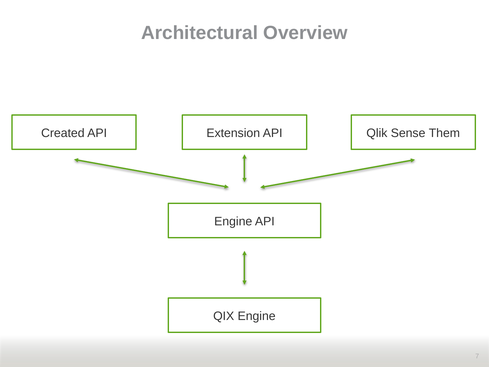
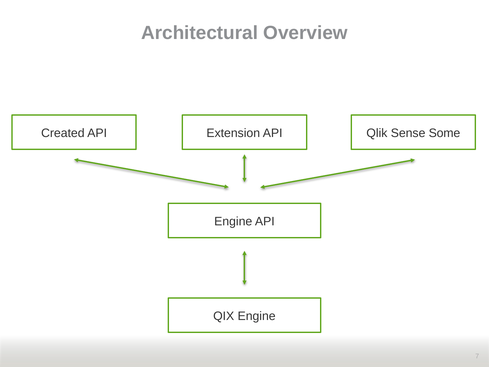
Them: Them -> Some (444, 133)
